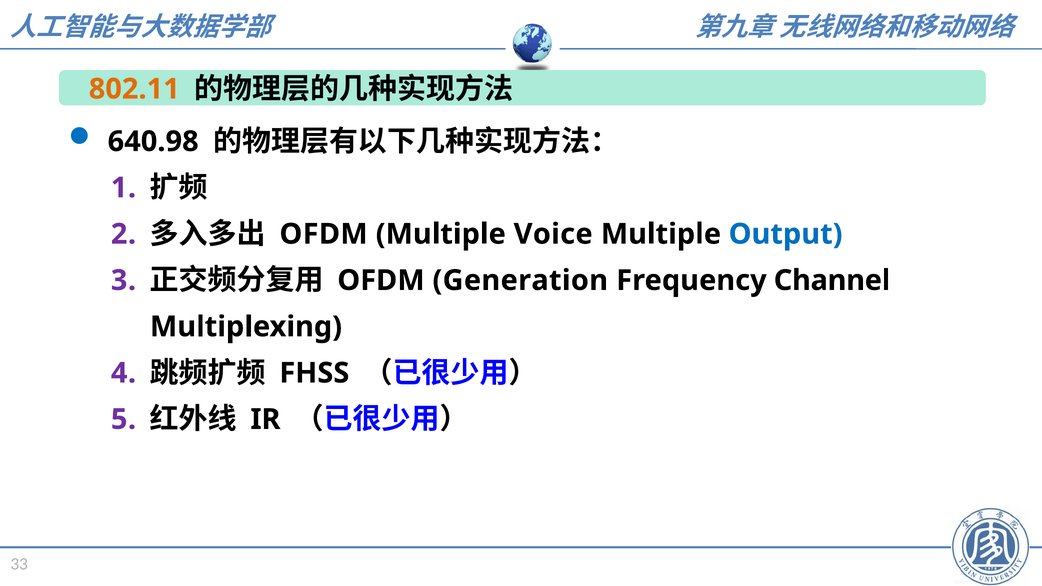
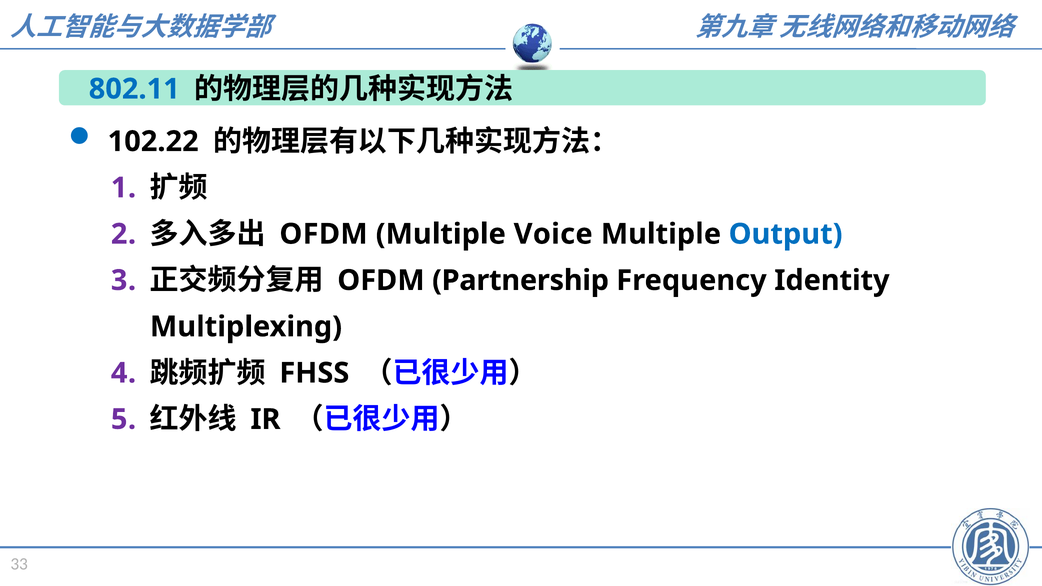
802.11 colour: orange -> blue (134, 89)
640.98: 640.98 -> 102.22 (153, 142)
Generation: Generation -> Partnership (521, 280)
Channel: Channel -> Identity (832, 280)
